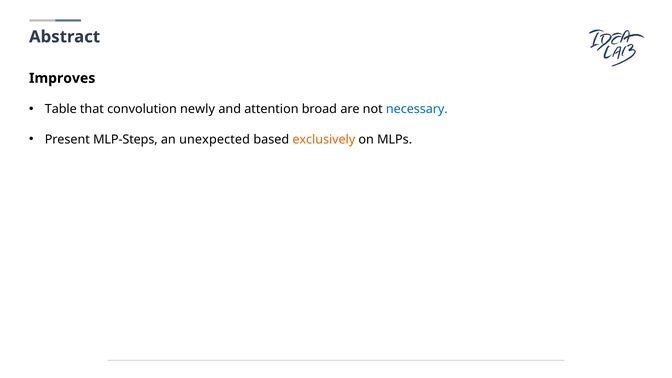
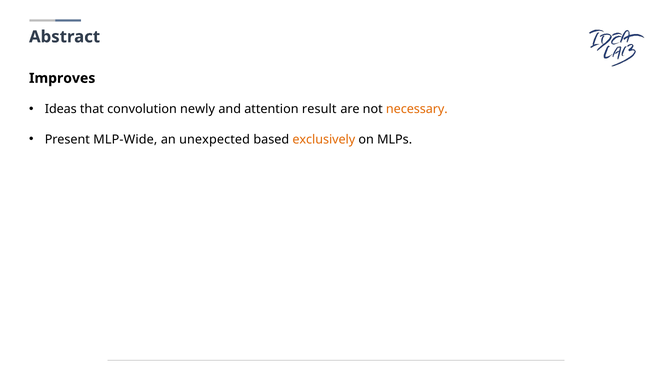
Table: Table -> Ideas (61, 109)
broad: broad -> result (319, 109)
necessary colour: blue -> orange (417, 109)
MLP-Steps: MLP-Steps -> MLP-Wide (125, 139)
